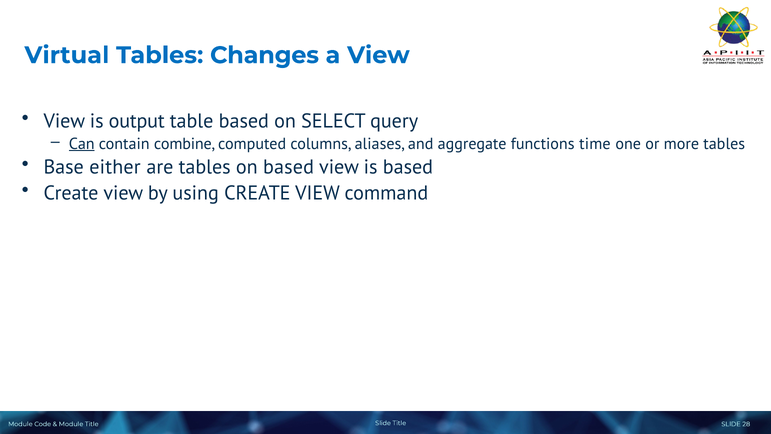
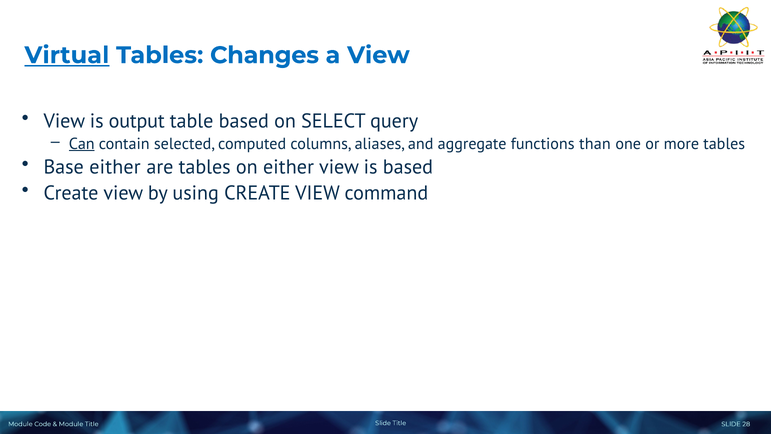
Virtual underline: none -> present (67, 55)
combine: combine -> selected (184, 144)
time: time -> than (595, 144)
on based: based -> either (289, 167)
